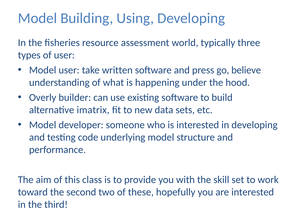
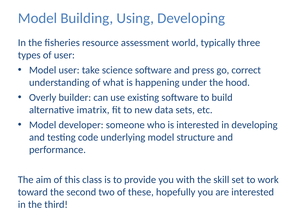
written: written -> science (117, 70)
believe: believe -> correct (246, 70)
